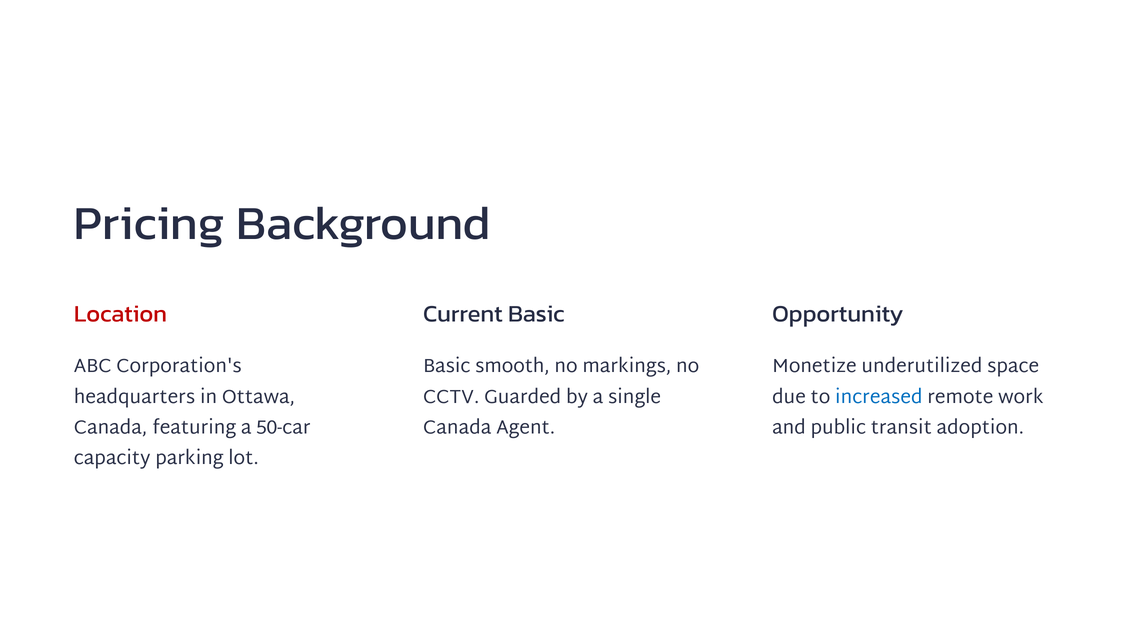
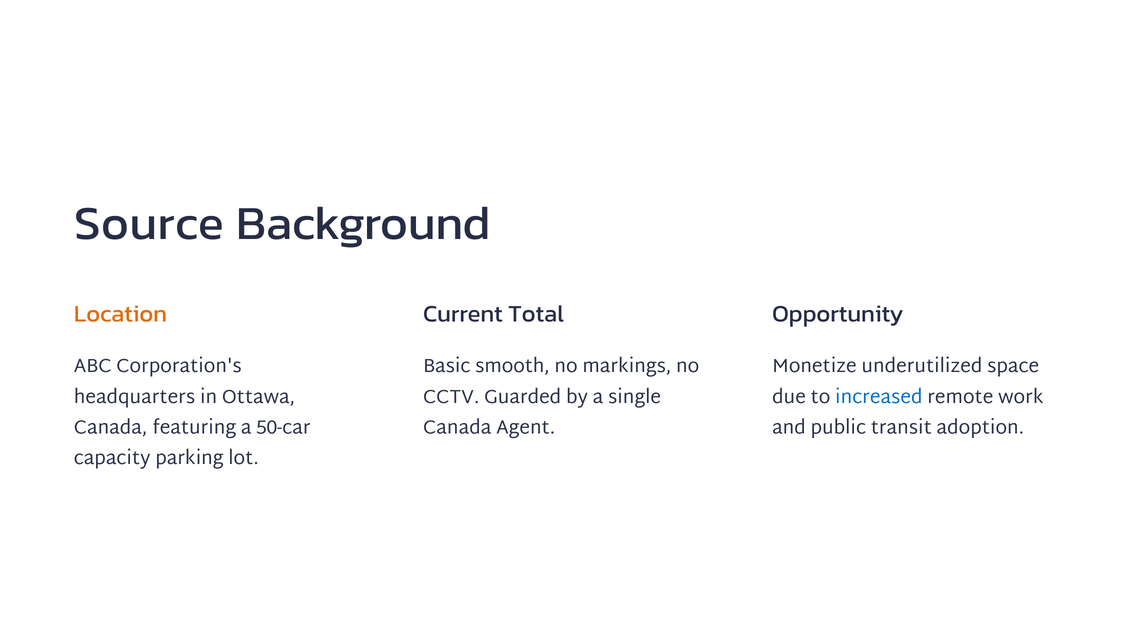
Pricing: Pricing -> Source (149, 224)
Location colour: red -> orange (120, 314)
Current Basic: Basic -> Total (536, 314)
